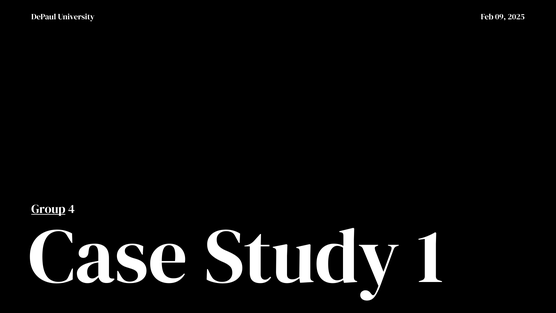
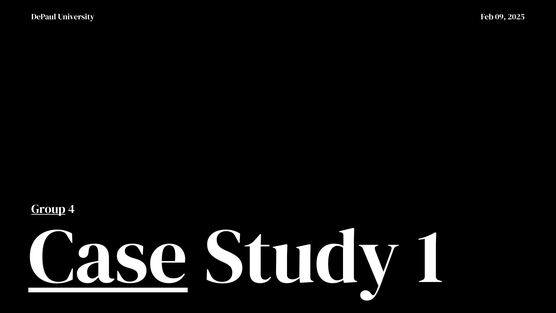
Case underline: none -> present (108, 257)
